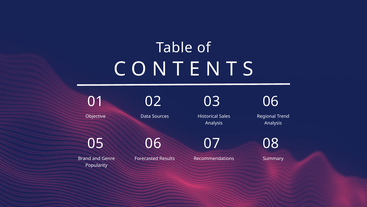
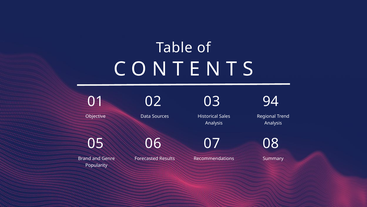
03 06: 06 -> 94 (271, 101)
